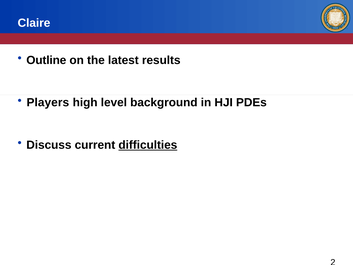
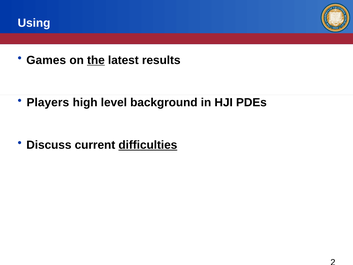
Claire: Claire -> Using (34, 23)
Outline: Outline -> Games (46, 60)
the underline: none -> present (96, 60)
